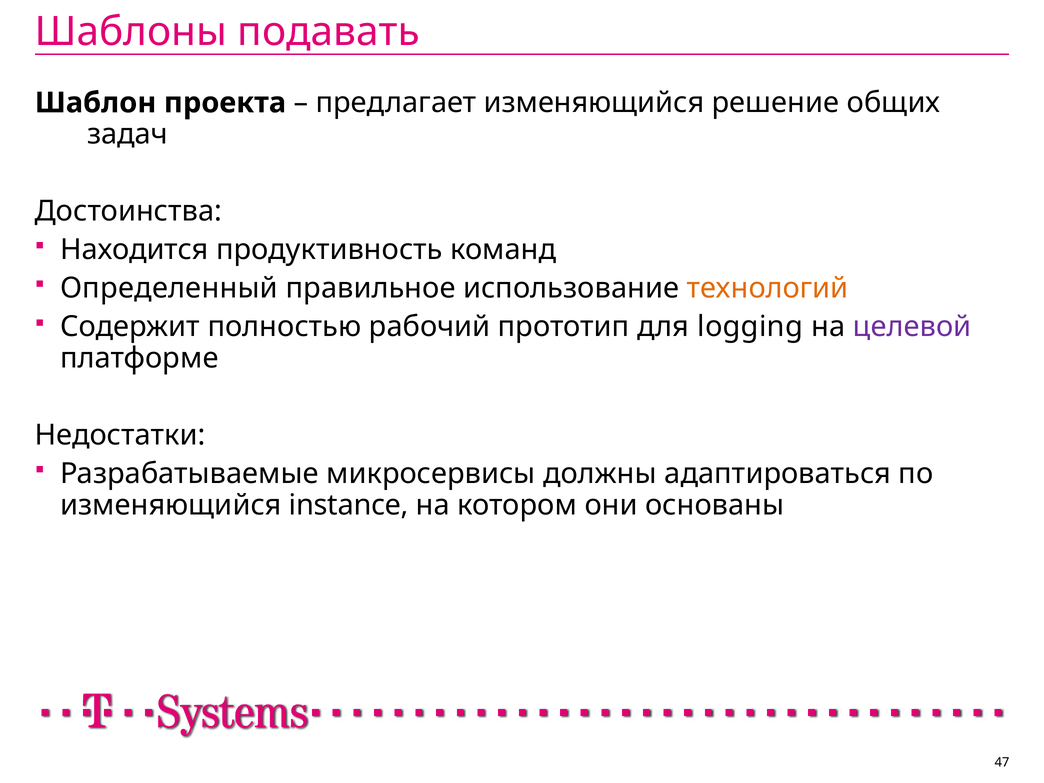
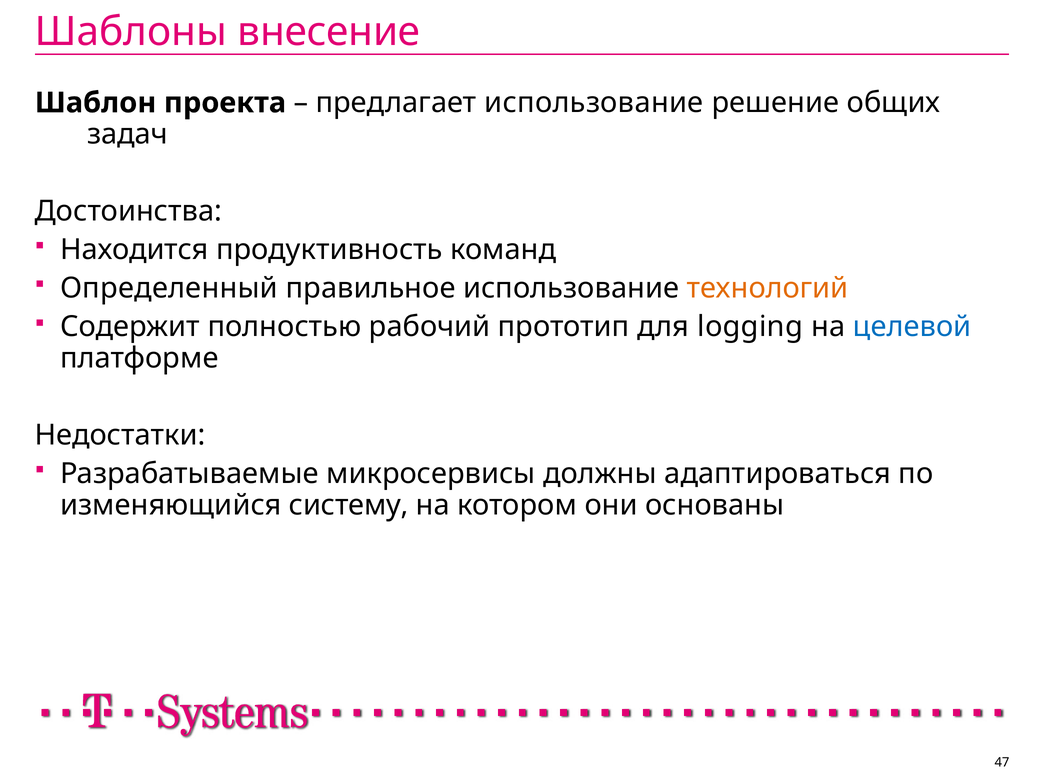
подавать: подавать -> внесение (329, 32)
предлагает изменяющийся: изменяющийся -> использование (594, 103)
целевой colour: purple -> blue (912, 327)
instance: instance -> систему (349, 505)
